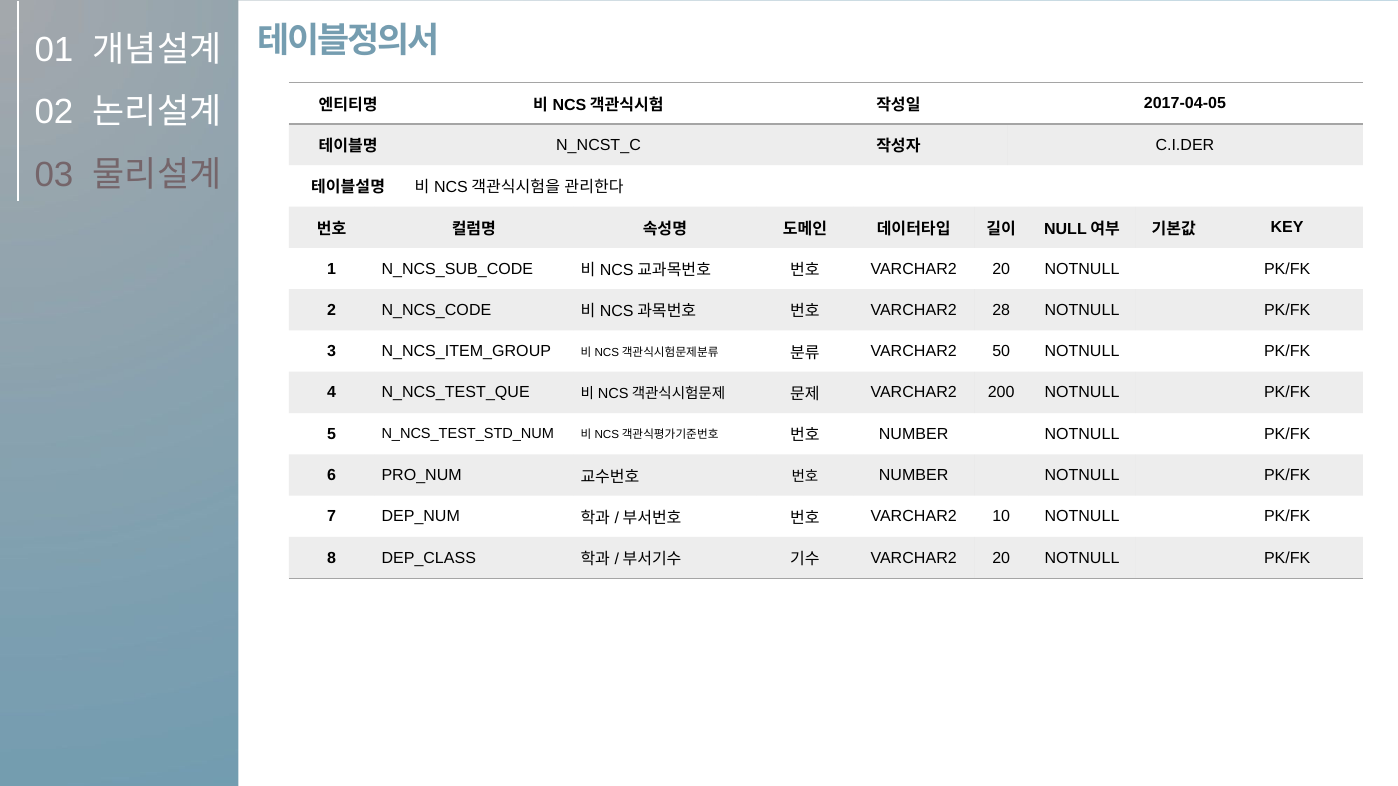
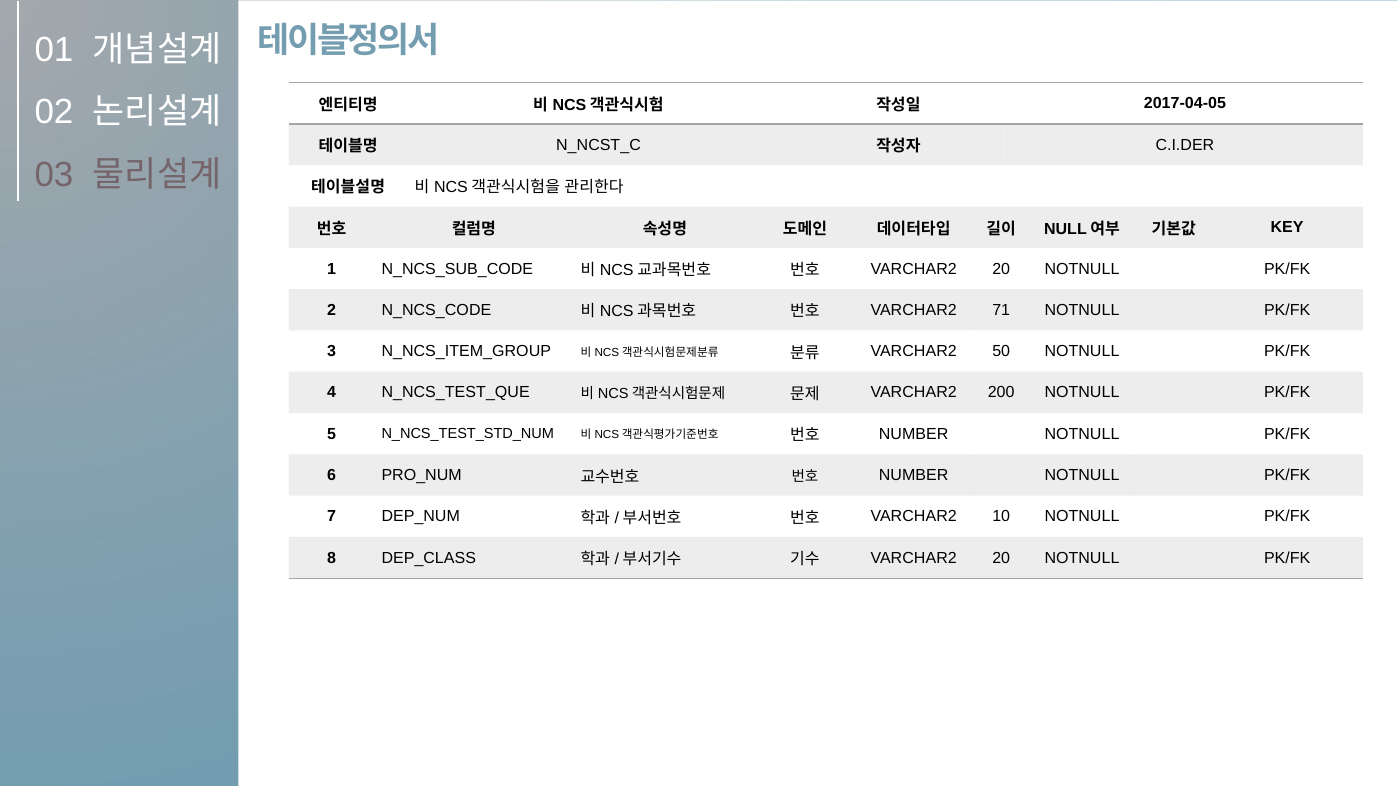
28: 28 -> 71 (1001, 310)
